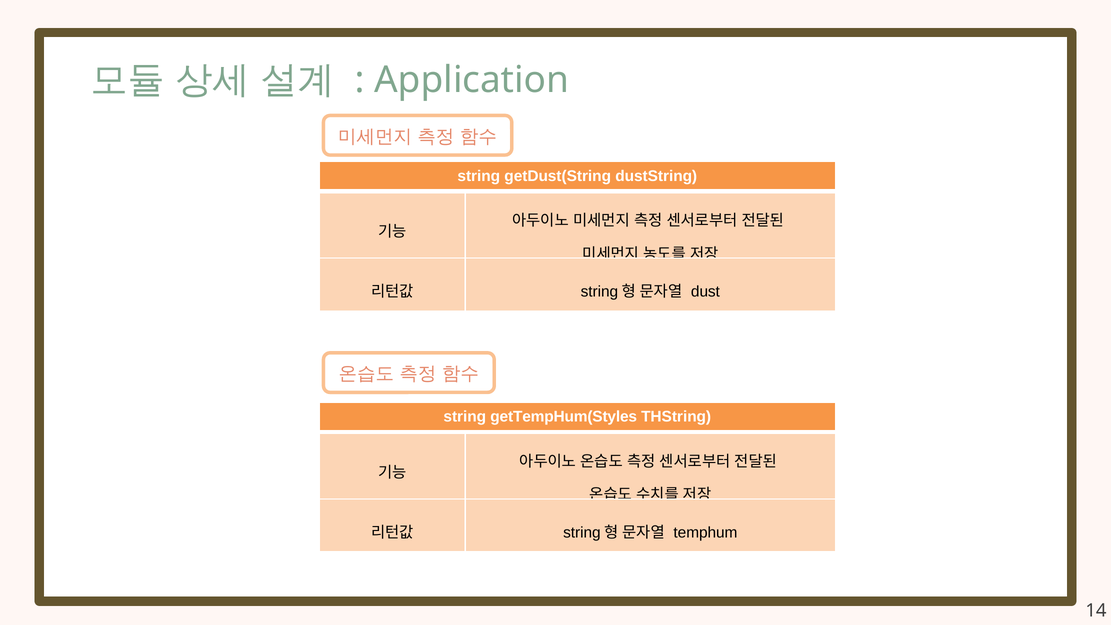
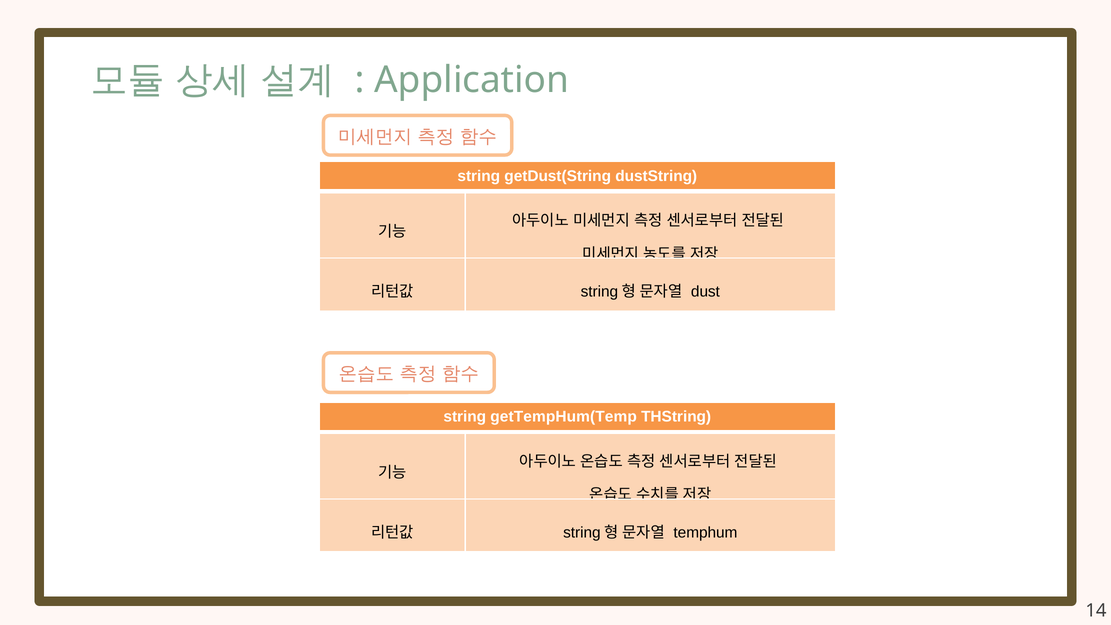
getTempHum(Styles: getTempHum(Styles -> getTempHum(Temp (564, 417)
